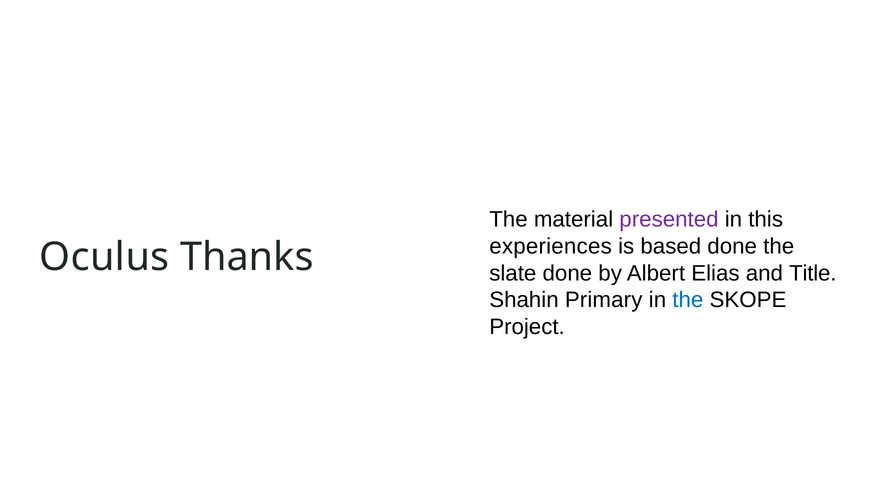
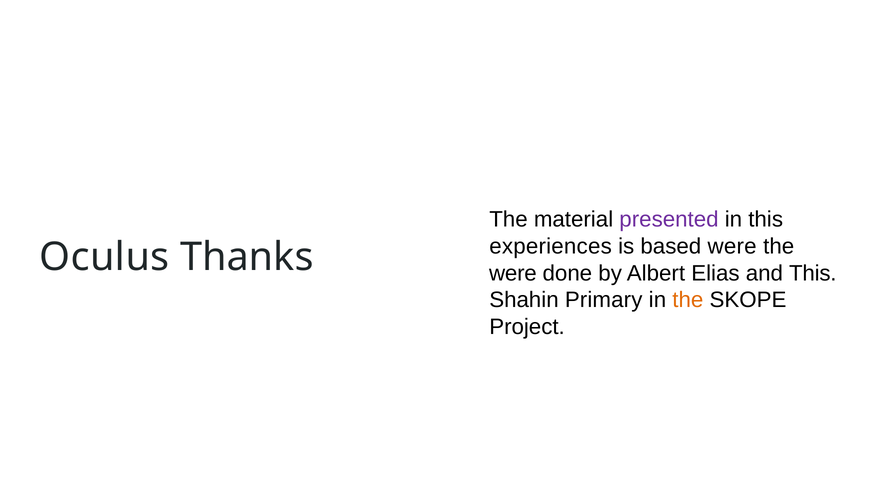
based done: done -> were (732, 247)
slate: slate -> were (513, 273)
and Title: Title -> This (813, 273)
the colour: blue -> orange (688, 300)
